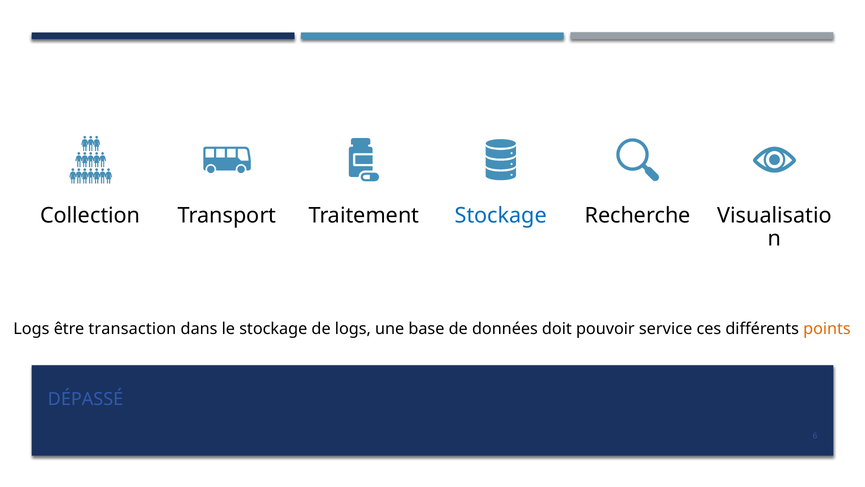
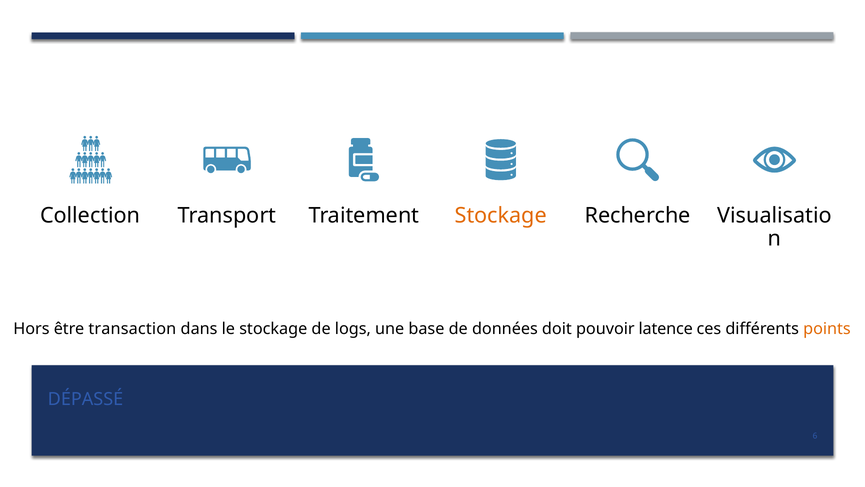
Stockage colour: blue -> orange (501, 215)
Logs: Logs -> Hors (31, 329)
service: service -> latence (666, 329)
